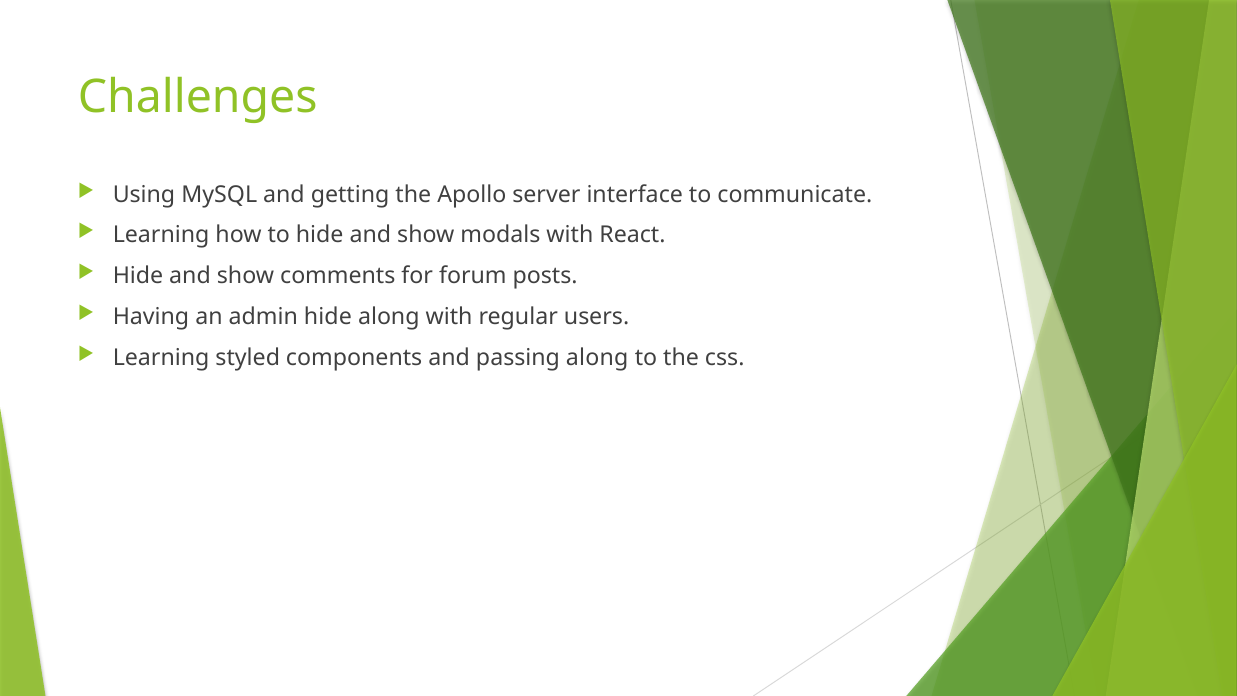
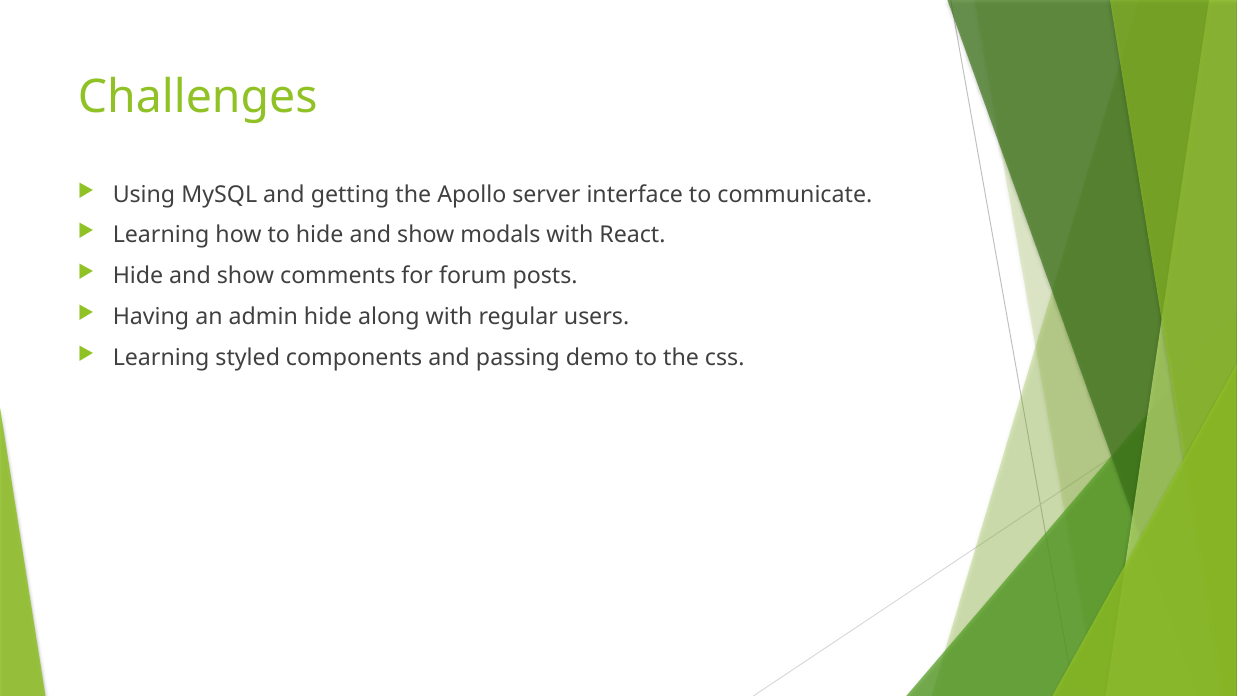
passing along: along -> demo (597, 357)
